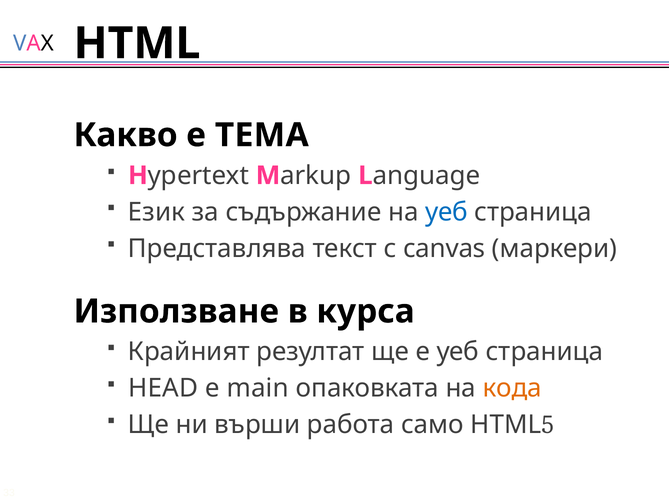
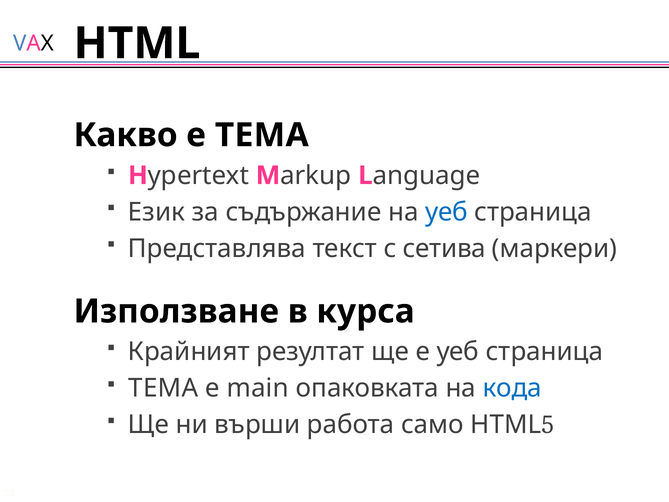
canvas: canvas -> сетива (444, 248)
HEAD: HEAD -> ТЕМА (163, 388)
кода colour: orange -> blue (512, 388)
